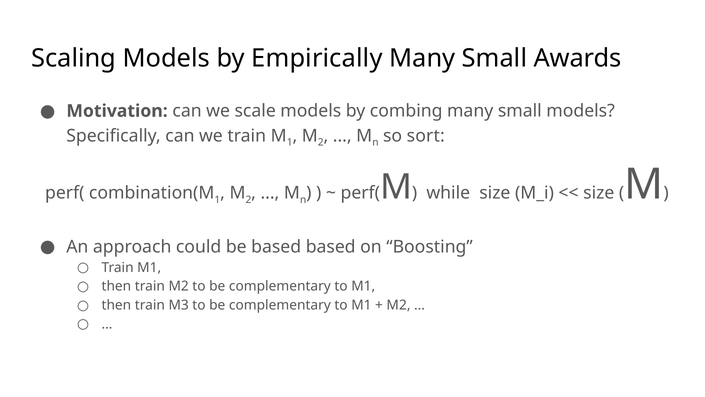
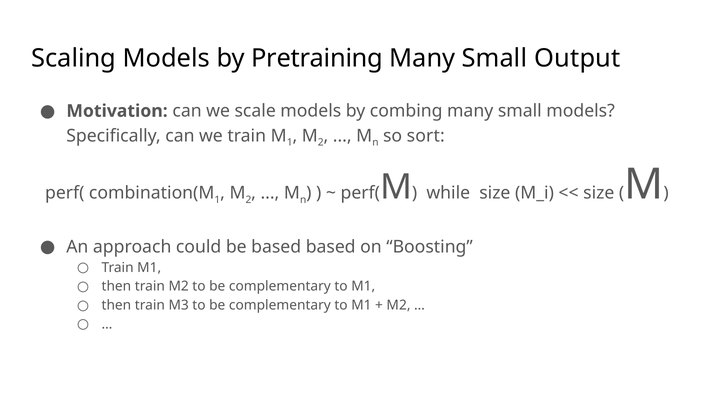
Empirically: Empirically -> Pretraining (317, 58)
Awards: Awards -> Output (577, 58)
